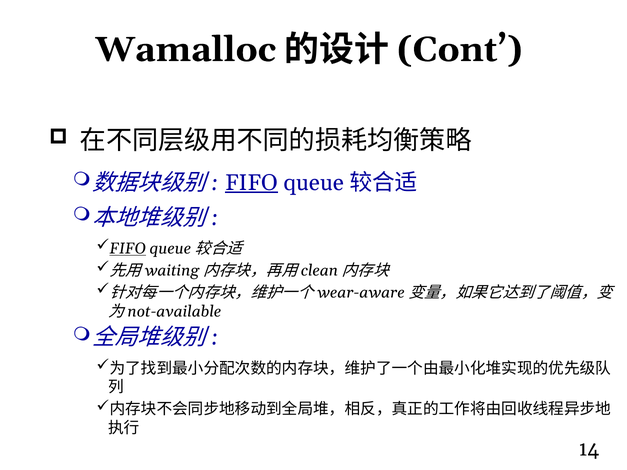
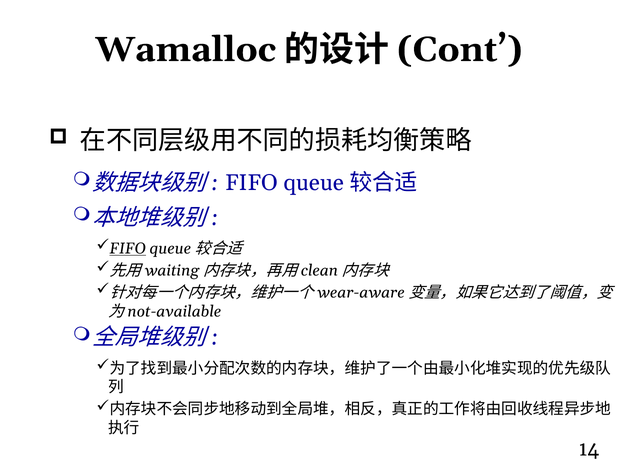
FIFO underline: present -> none (251, 183)
